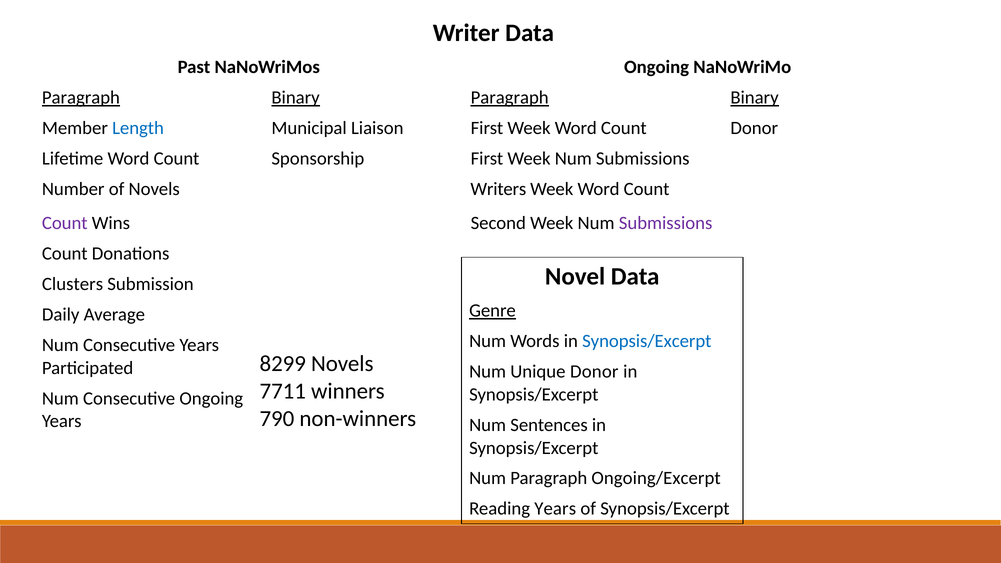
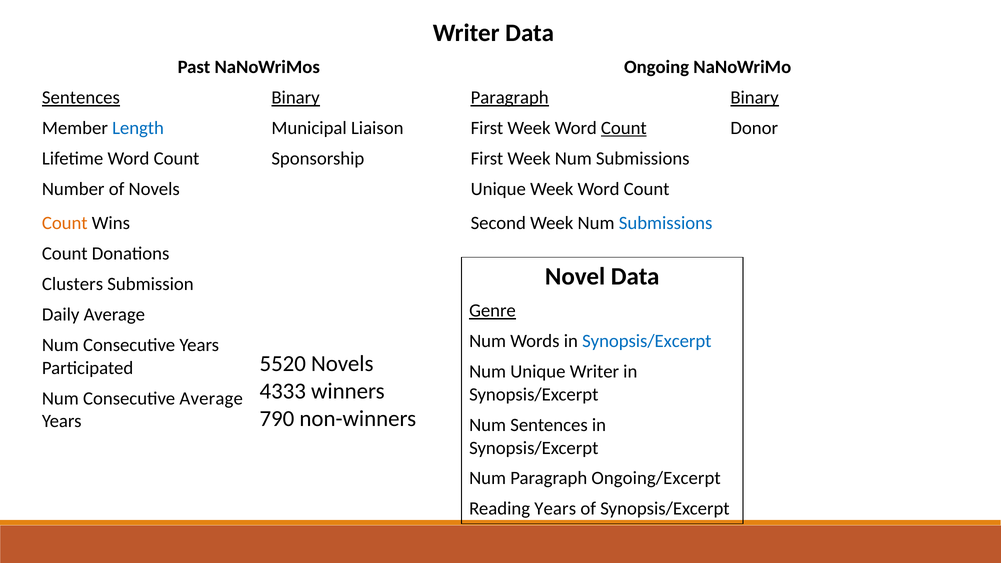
Paragraph: Paragraph -> Sentences (81, 98)
Count underline: none -> present (624, 128)
Novels Writers: Writers -> Unique (498, 189)
Count colour: purple -> orange (65, 223)
Submissions colour: purple -> blue (666, 223)
8299: 8299 -> 5520 (283, 364)
Unique Donor: Donor -> Writer (594, 372)
7711: 7711 -> 4333 (283, 391)
Consecutive Ongoing: Ongoing -> Average (211, 398)
